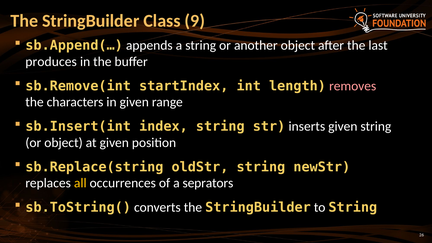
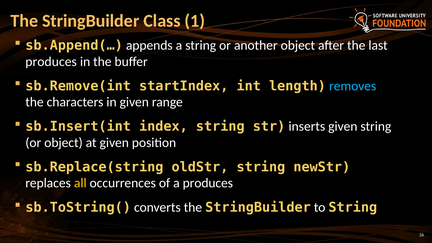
9: 9 -> 1 (195, 21)
removes colour: pink -> light blue (353, 86)
a seprators: seprators -> produces (208, 183)
